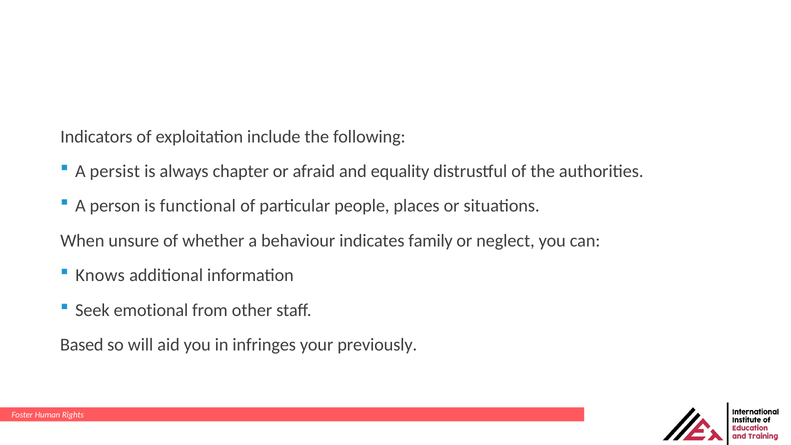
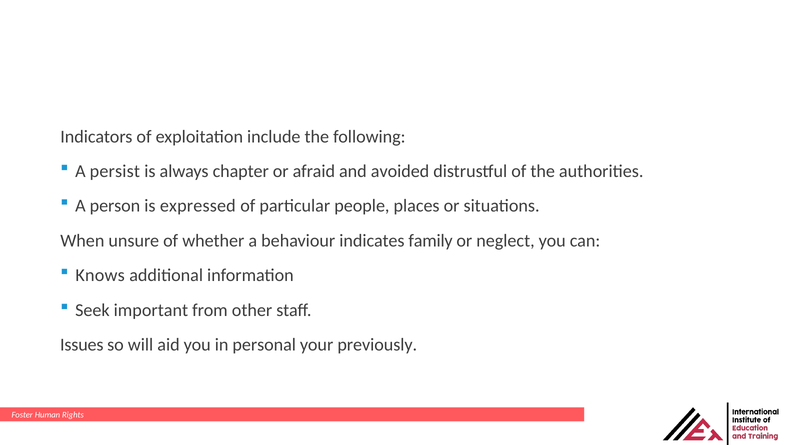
equality: equality -> avoided (400, 171)
functional: functional -> expressed (198, 206)
emotional: emotional -> important (151, 310)
Based: Based -> Issues (82, 345)
infringes: infringes -> personal (264, 345)
